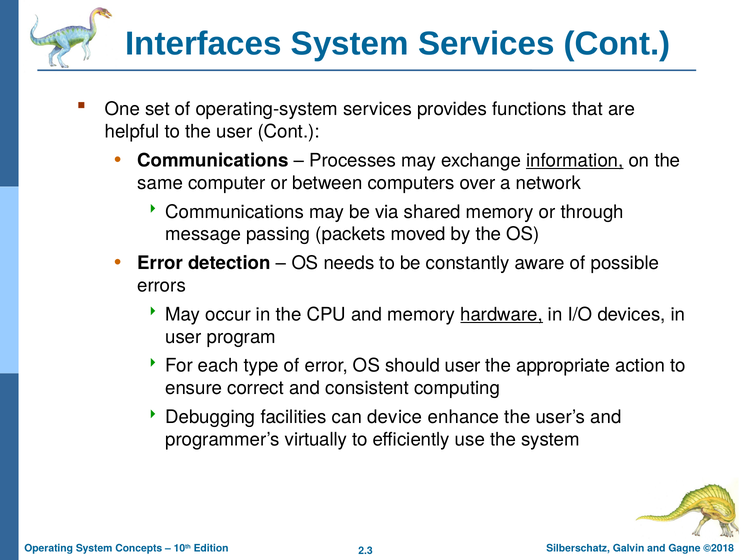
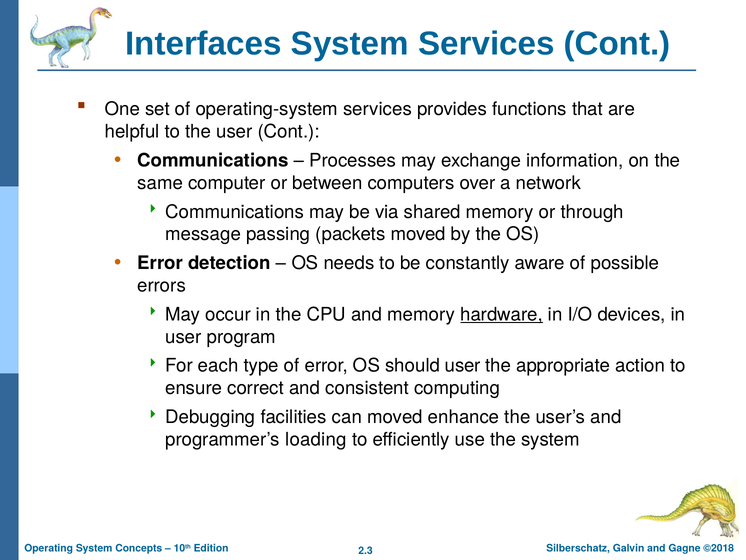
information underline: present -> none (575, 160)
can device: device -> moved (395, 417)
virtually: virtually -> loading (316, 439)
